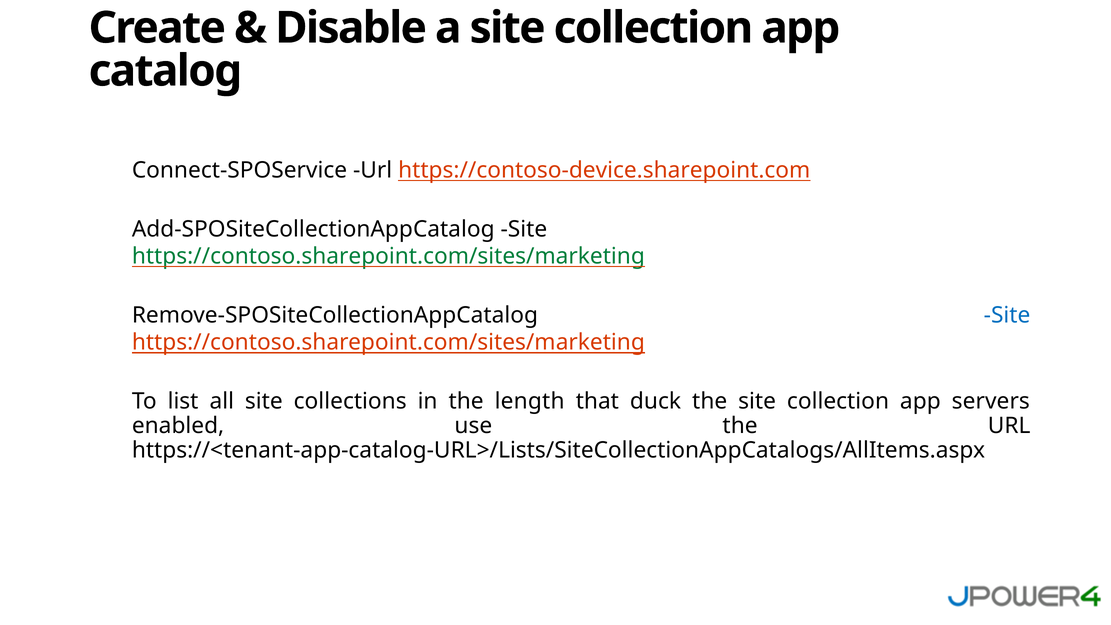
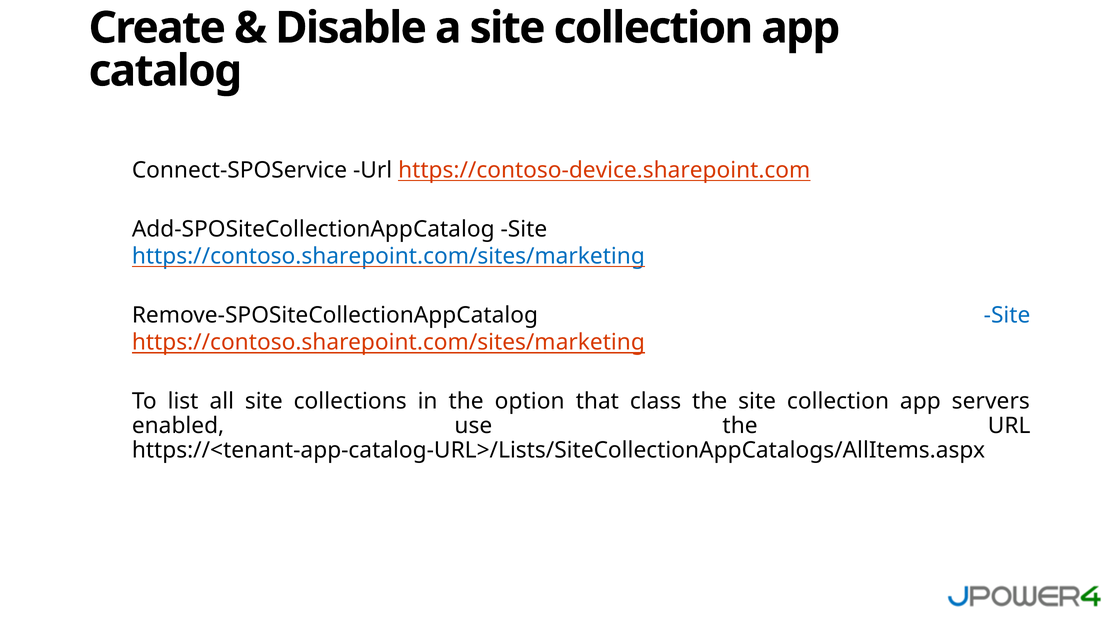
https://contoso.sharepoint.com/sites/marketing colour: green -> blue (388, 256)
length: length -> option (530, 401)
duck: duck -> class (656, 401)
